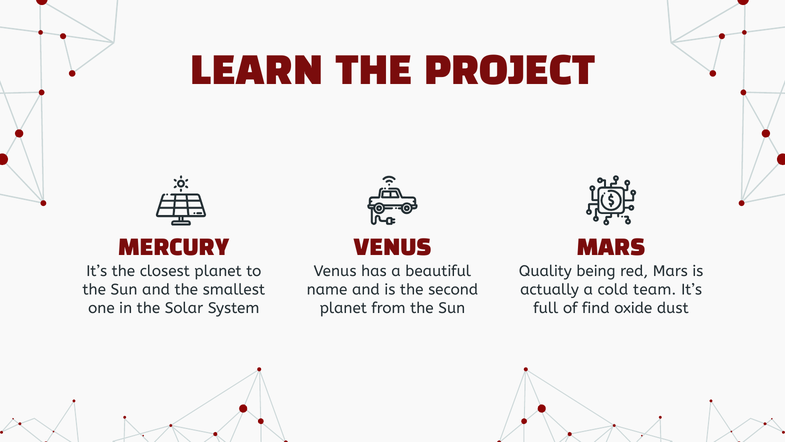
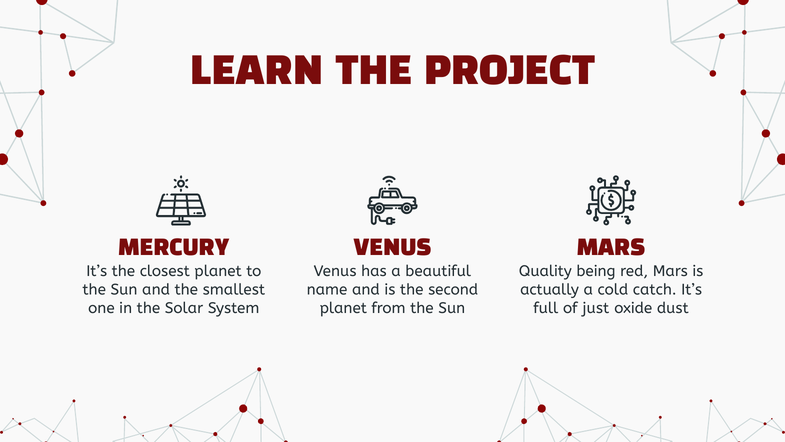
team: team -> catch (655, 289)
find: find -> just (596, 308)
